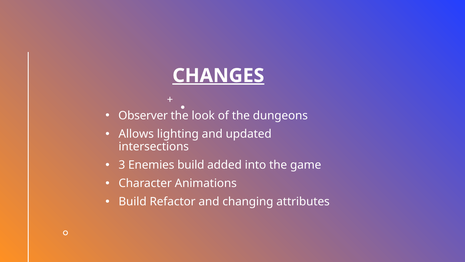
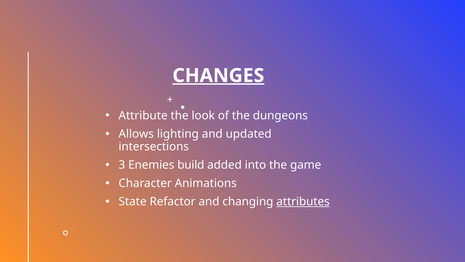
Observer: Observer -> Attribute (143, 115)
Build: Build -> State (133, 201)
attributes underline: none -> present (303, 201)
